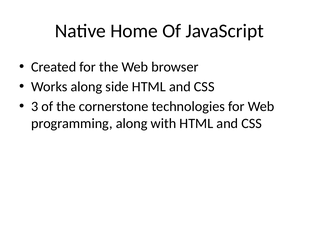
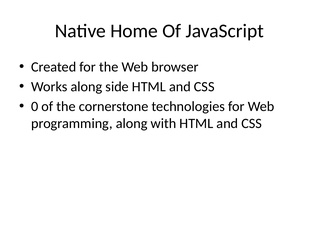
3: 3 -> 0 (35, 107)
